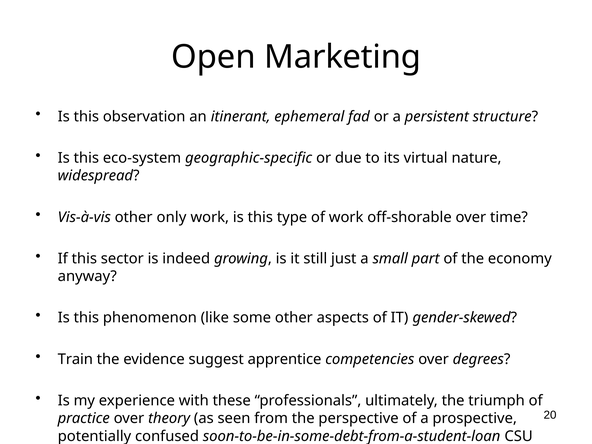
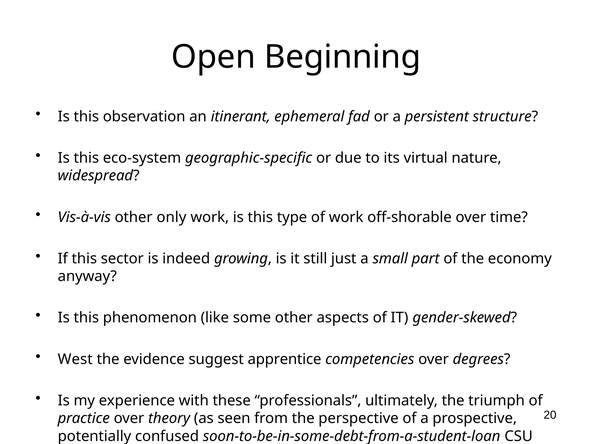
Marketing: Marketing -> Beginning (343, 57)
Train: Train -> West (75, 359)
